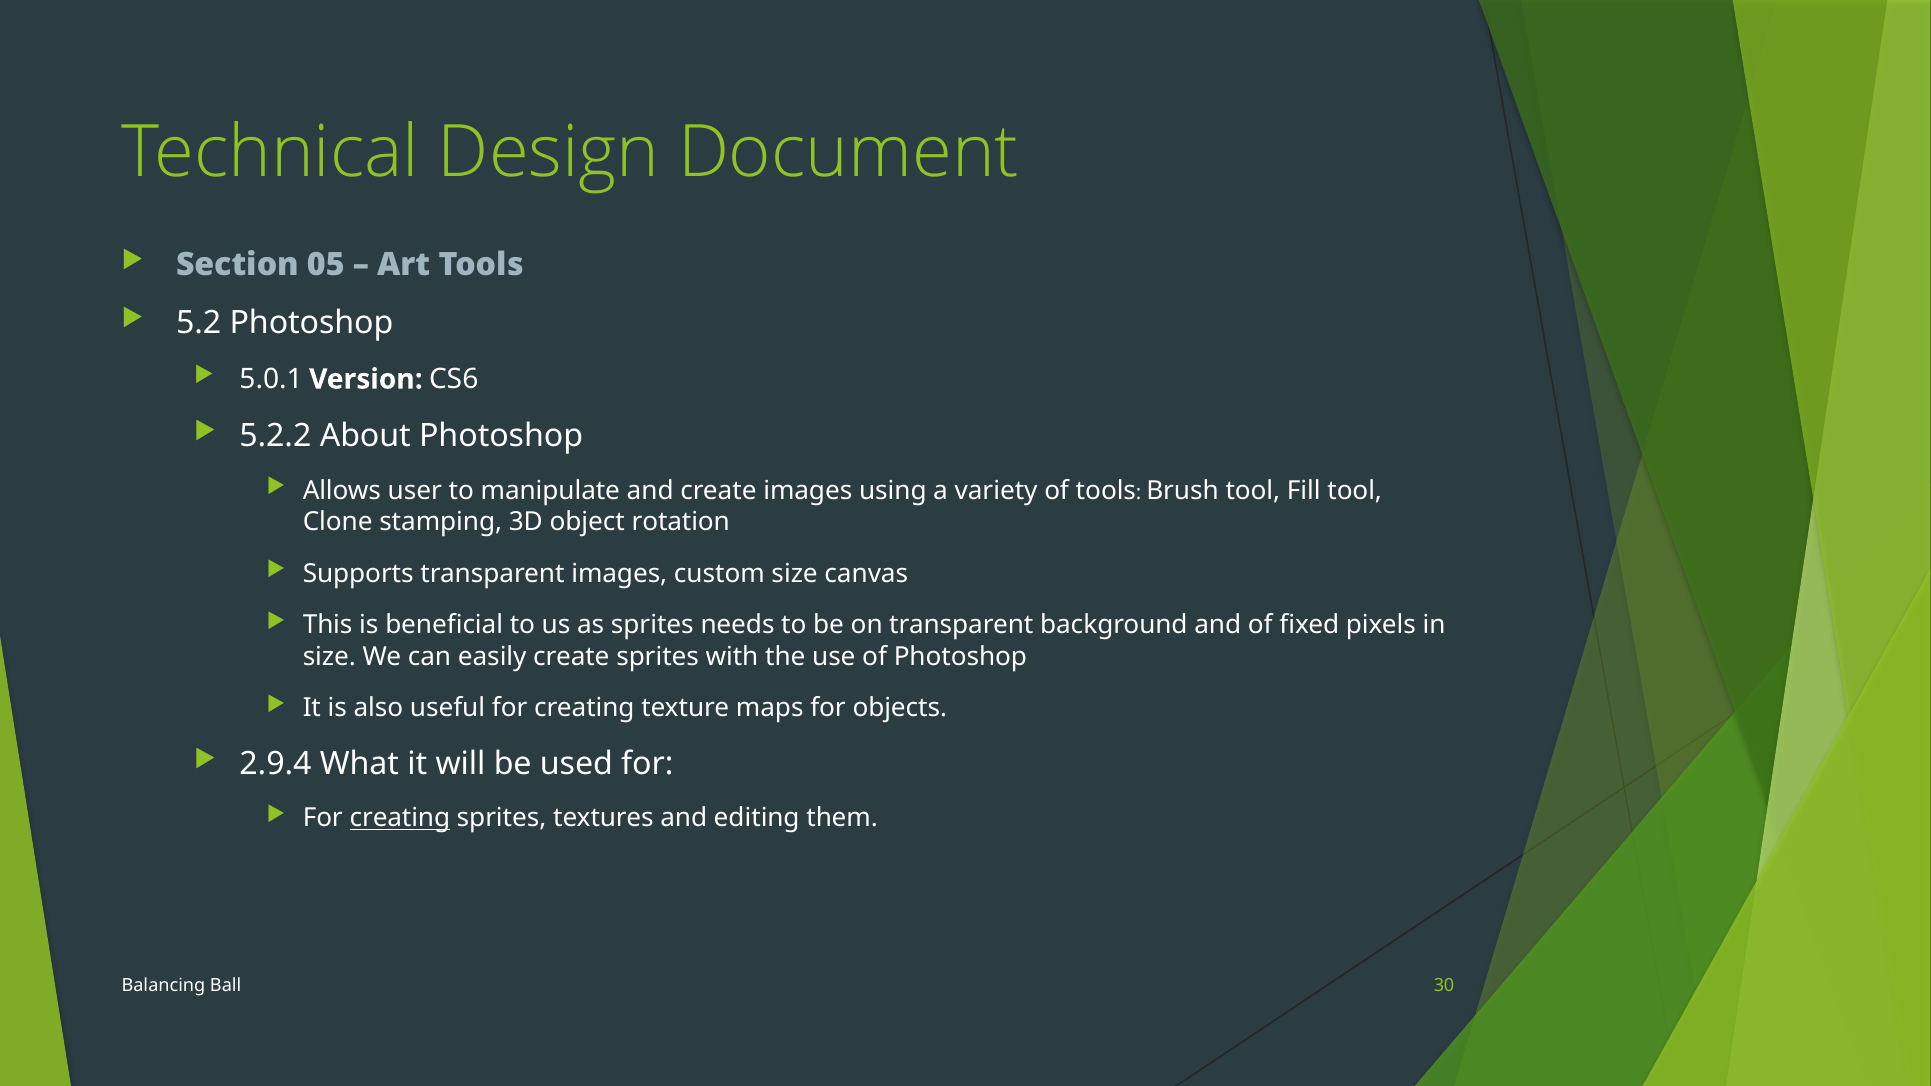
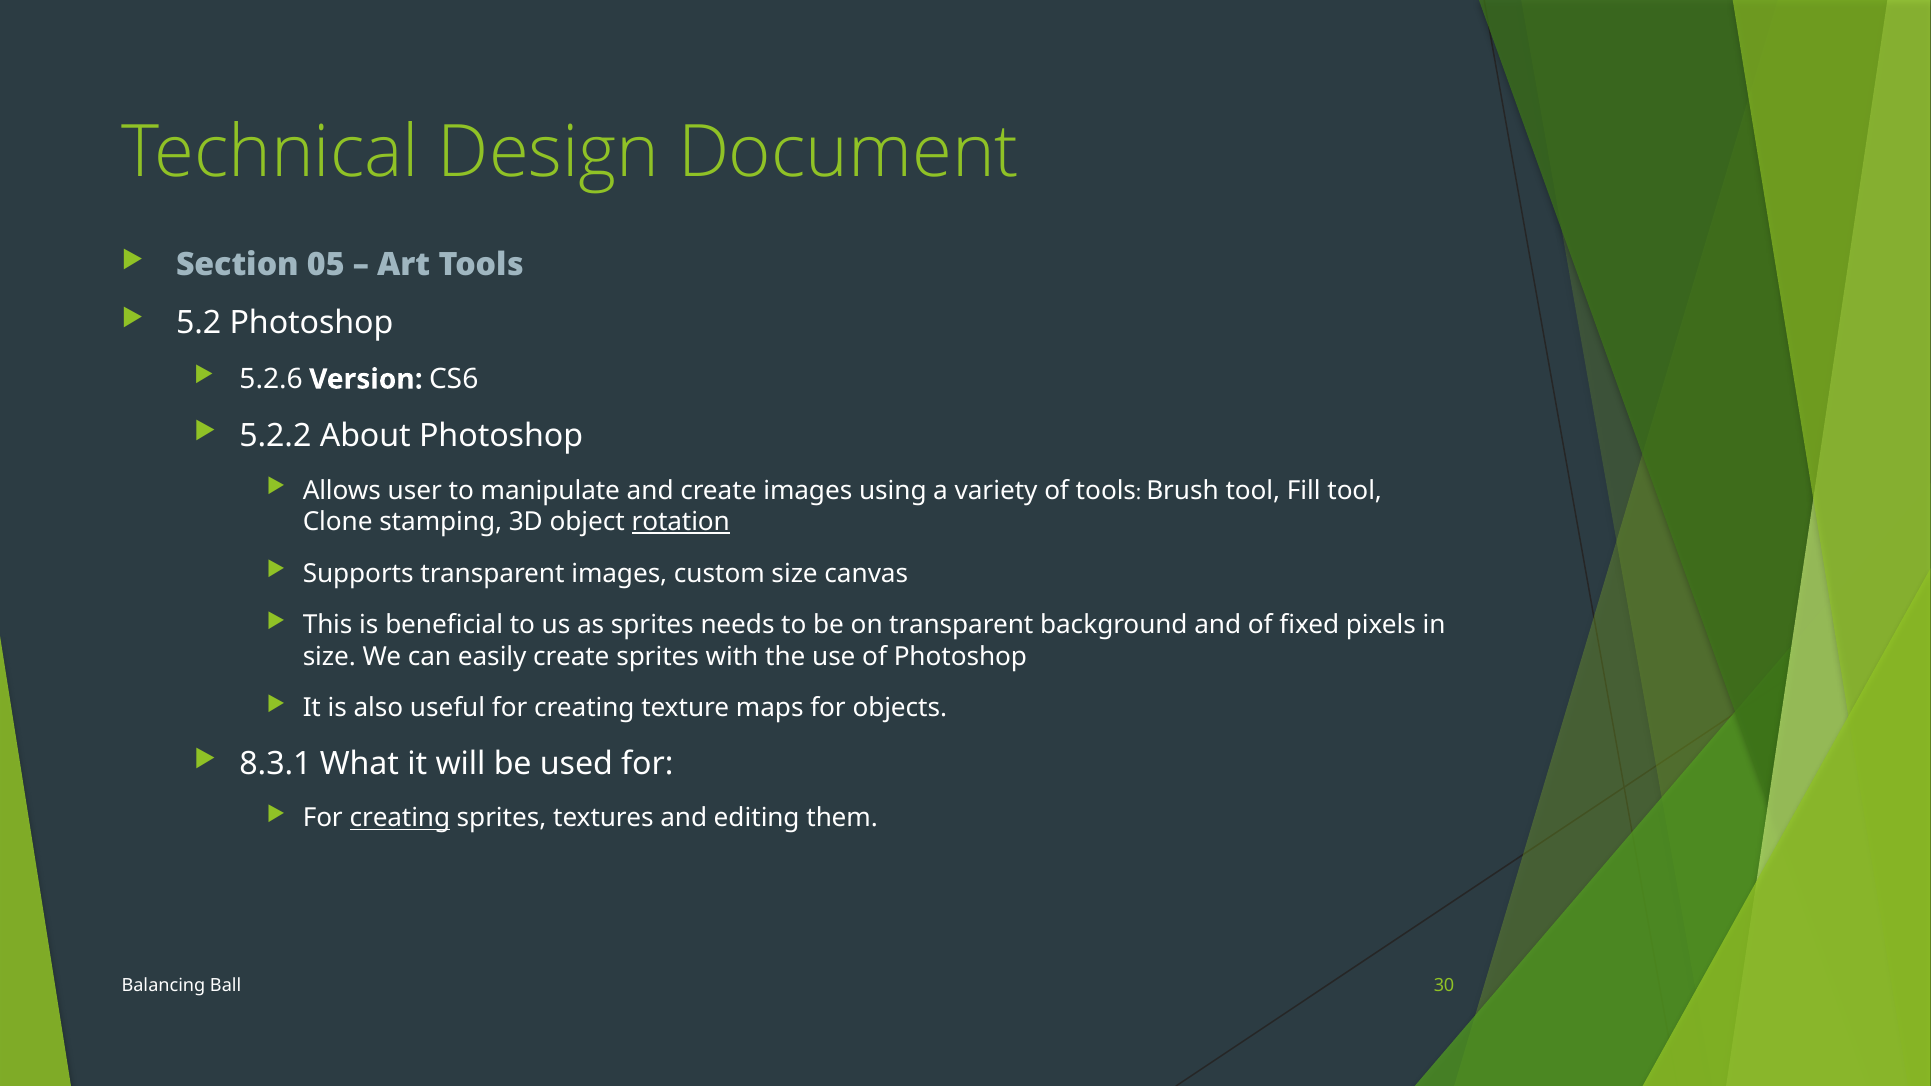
5.0.1: 5.0.1 -> 5.2.6 (271, 379)
rotation underline: none -> present (681, 522)
2.9.4: 2.9.4 -> 8.3.1 (275, 764)
